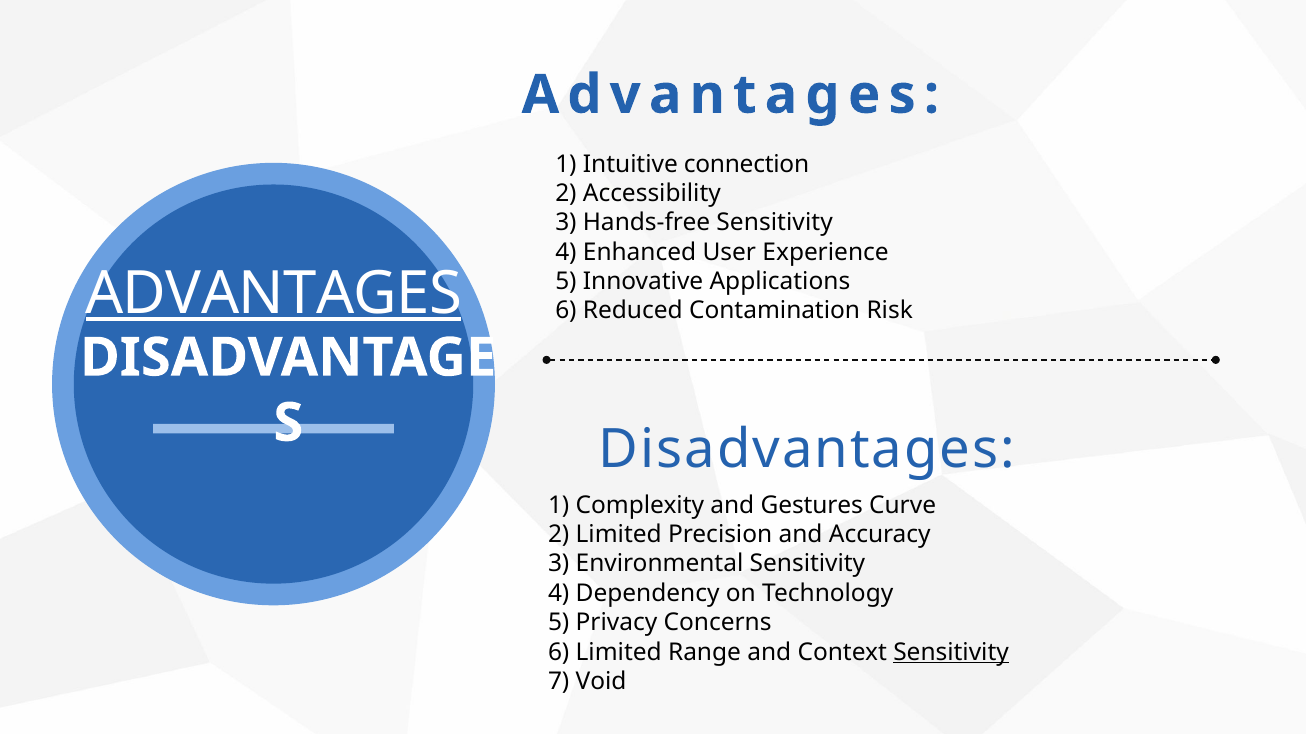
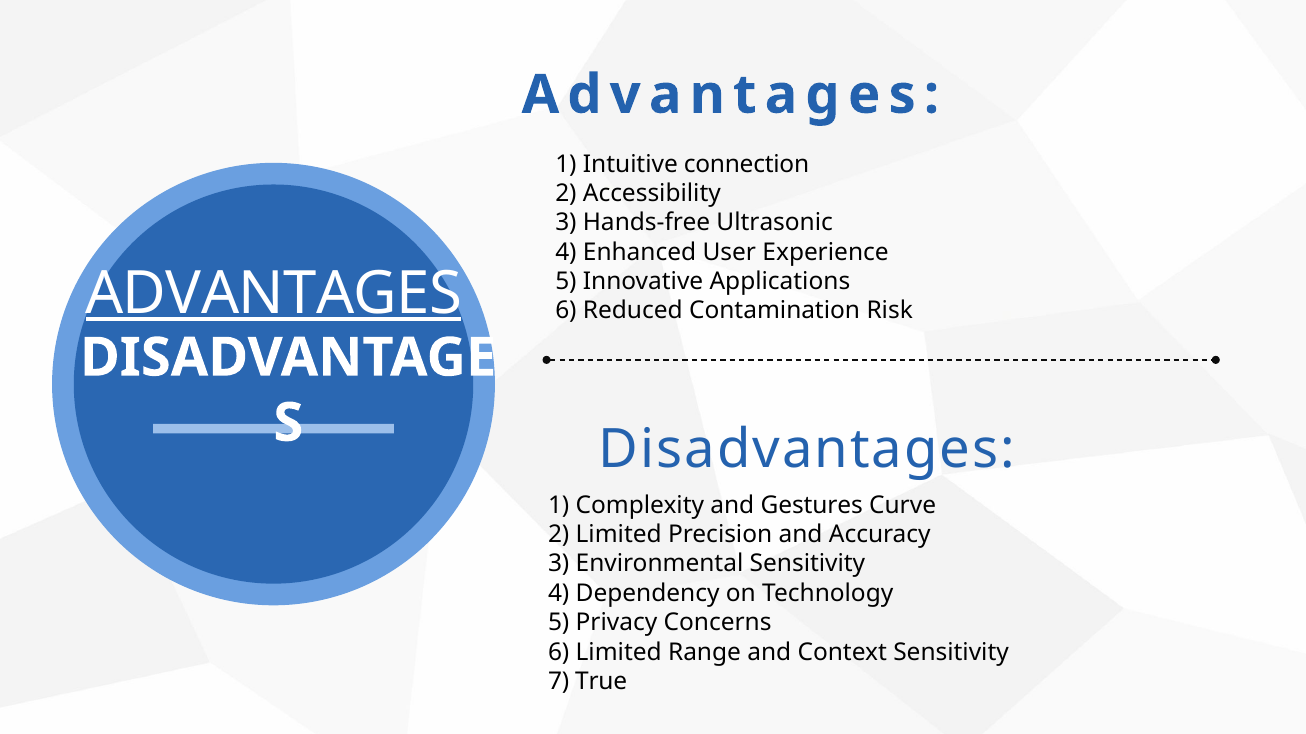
Hands-free Sensitivity: Sensitivity -> Ultrasonic (775, 223)
Sensitivity underline: present -> none (951, 652)
Void: Void -> True (601, 682)
